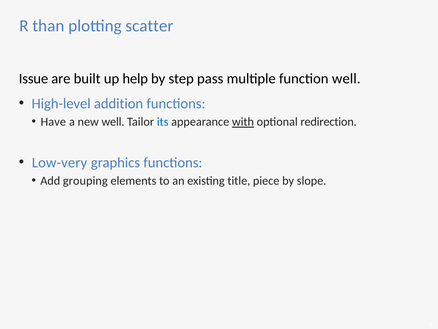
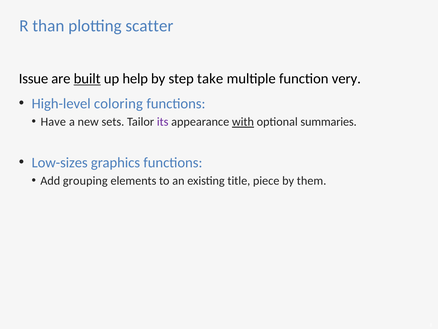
built underline: none -> present (87, 79)
pass: pass -> take (210, 79)
function well: well -> very (346, 79)
addition: addition -> coloring (118, 103)
new well: well -> sets (113, 122)
its colour: blue -> purple (163, 122)
redirection: redirection -> summaries (329, 122)
Low-very: Low-very -> Low-sizes (60, 162)
slope: slope -> them (312, 181)
